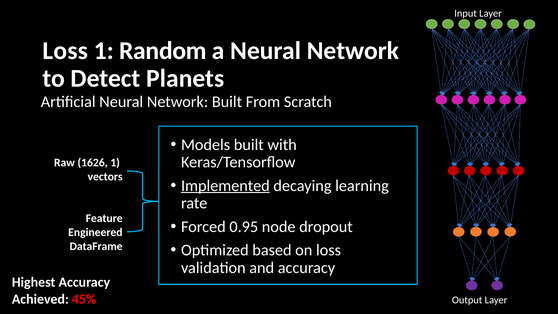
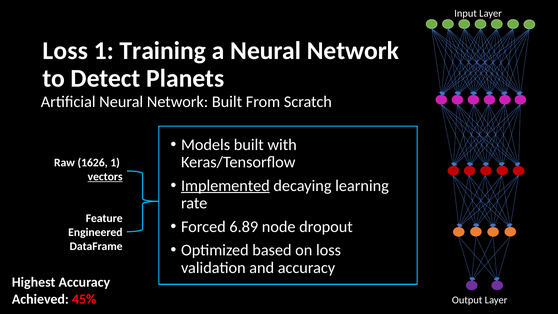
Random: Random -> Training (163, 51)
vectors underline: none -> present (105, 176)
0.95: 0.95 -> 6.89 (244, 227)
